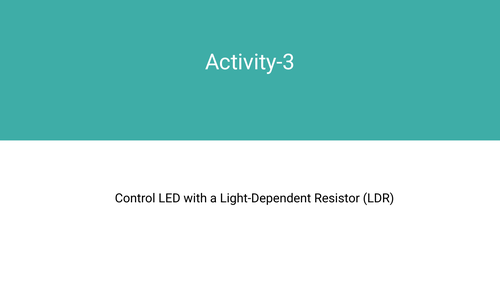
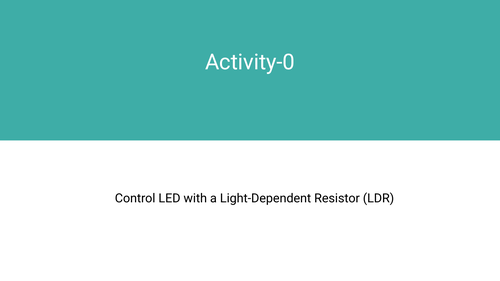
Activity-3: Activity-3 -> Activity-0 (250, 62)
